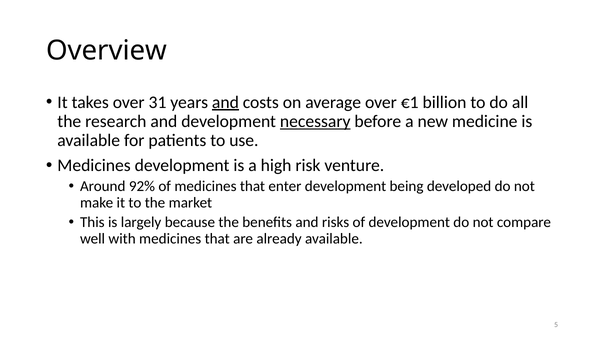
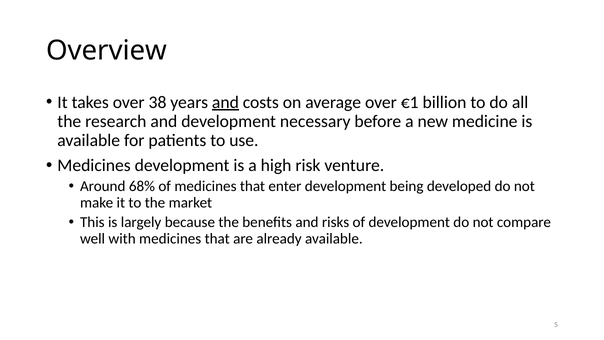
31: 31 -> 38 (158, 102)
necessary underline: present -> none (315, 121)
92%: 92% -> 68% (142, 186)
